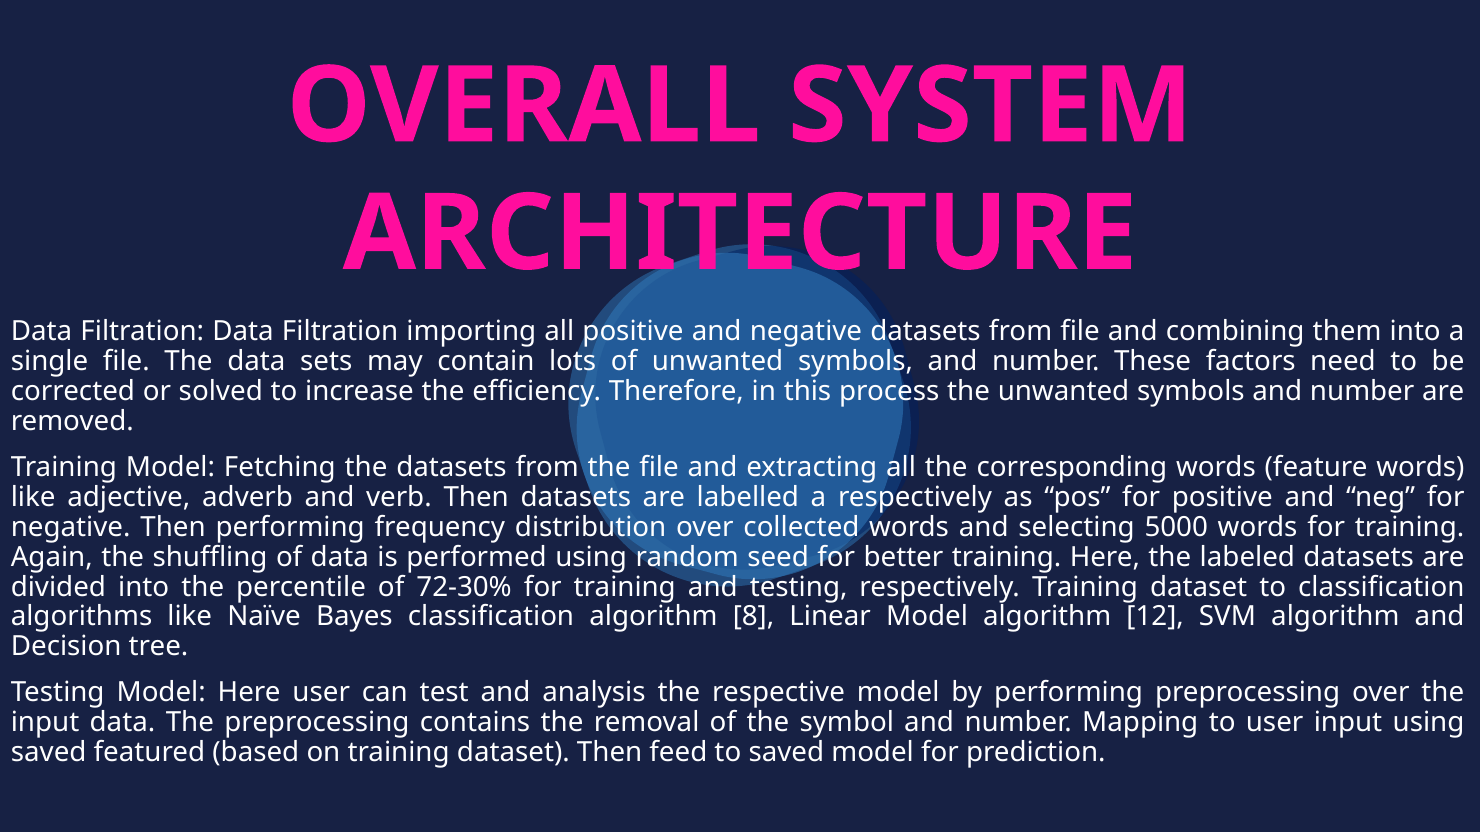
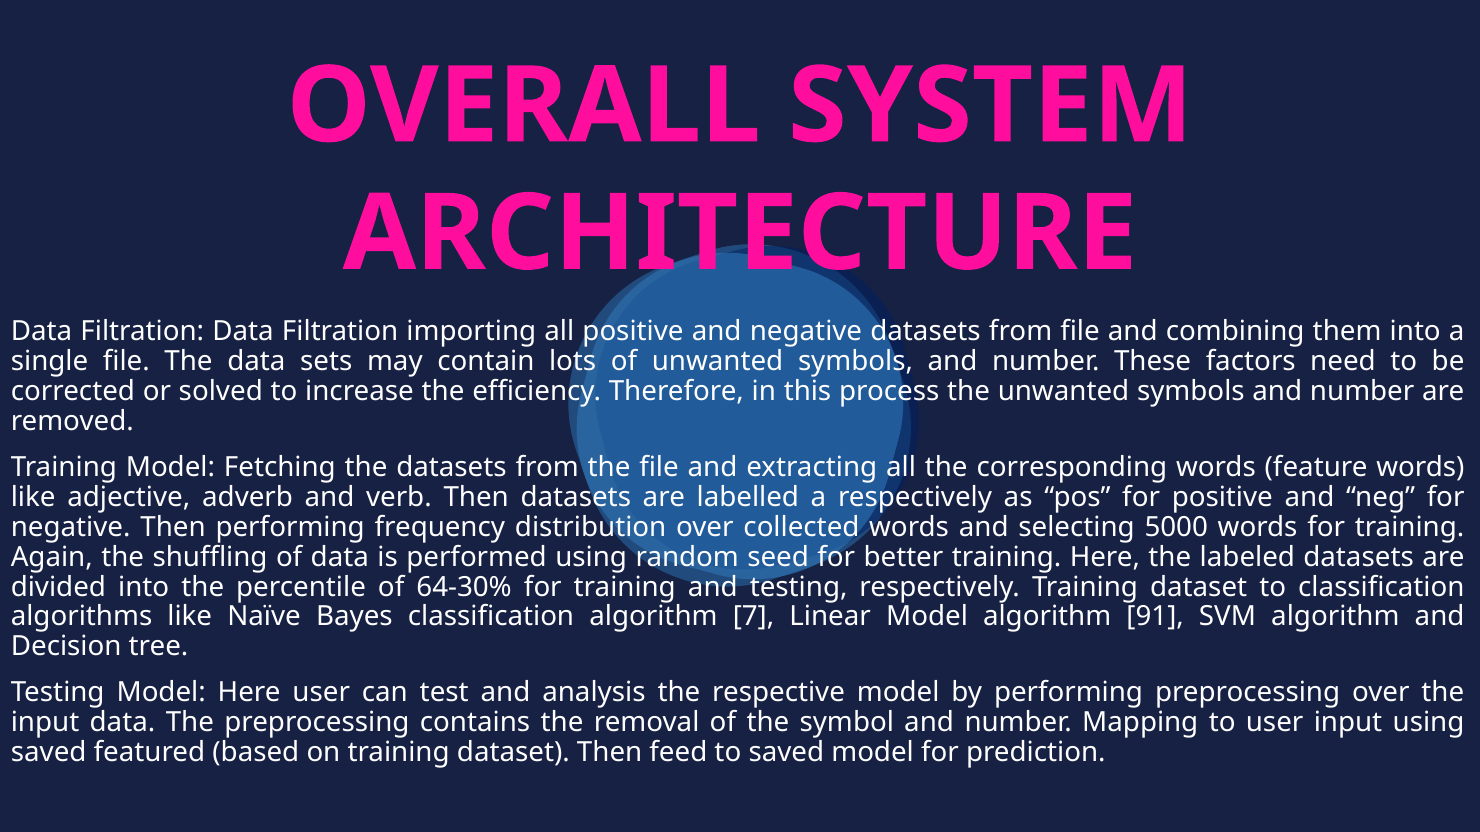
72-30%: 72-30% -> 64-30% (464, 587)
8: 8 -> 7 (754, 617)
12: 12 -> 91 (1155, 617)
